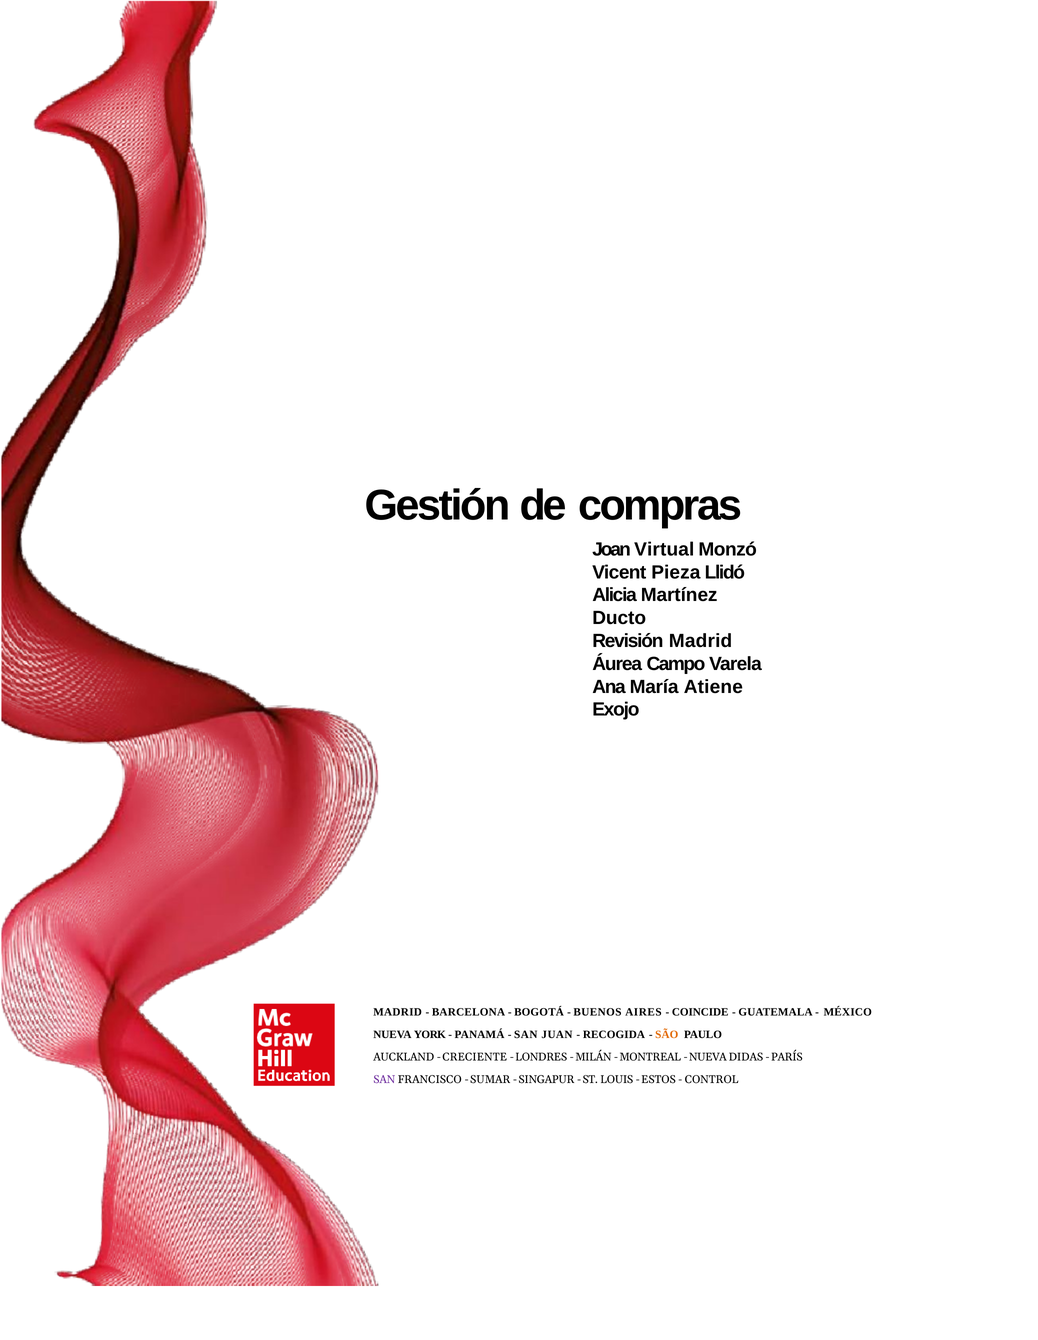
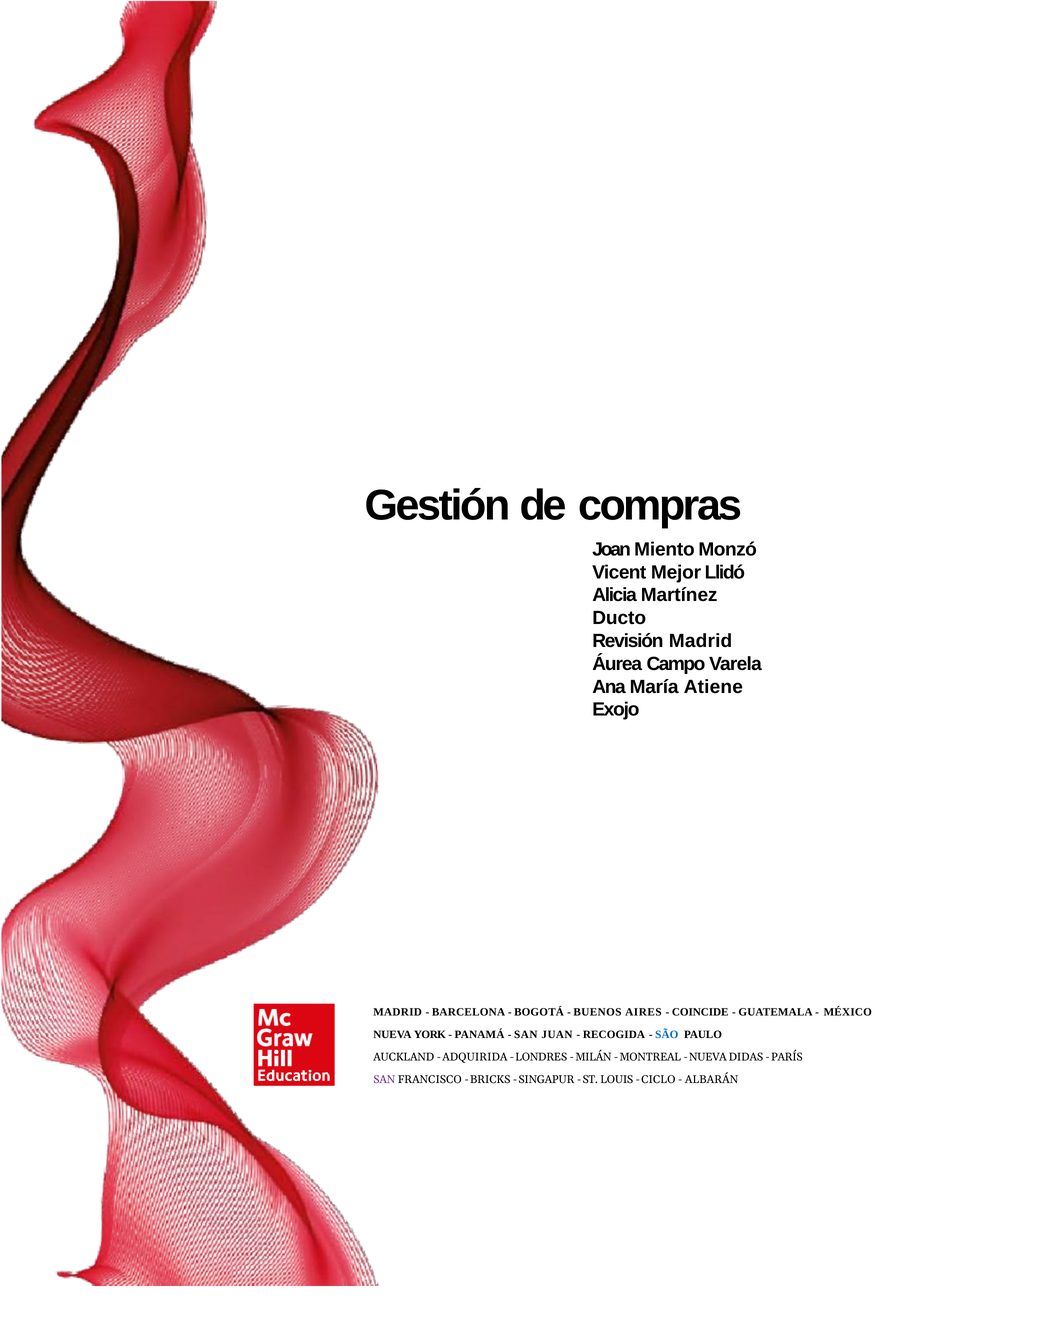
Virtual: Virtual -> Miento (664, 550)
Pieza: Pieza -> Mejor (676, 572)
SÃO colour: orange -> blue (667, 1035)
CRECIENTE: CRECIENTE -> ADQUIRIDA (475, 1058)
SUMAR: SUMAR -> BRICKS (490, 1080)
ESTOS: ESTOS -> CICLO (658, 1080)
CONTROL: CONTROL -> ALBARÁN (712, 1080)
